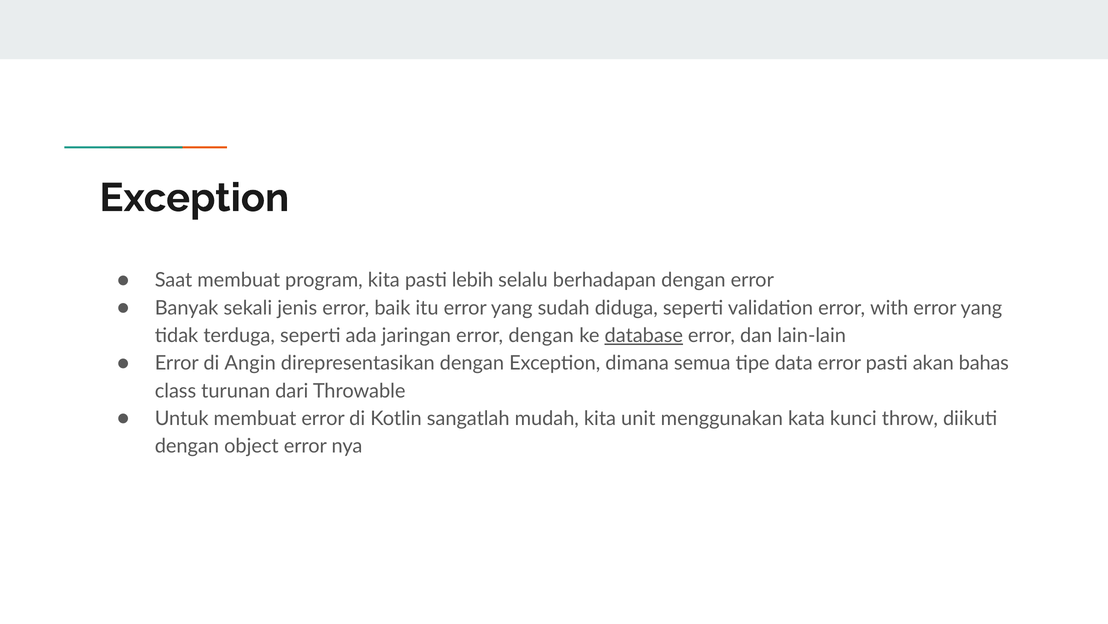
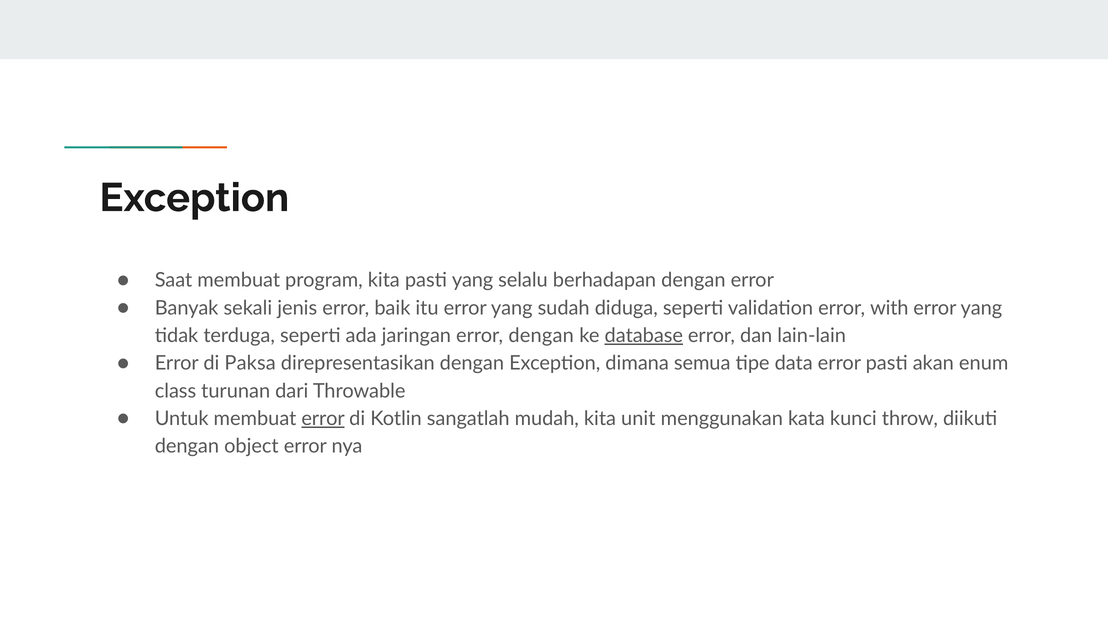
pasti lebih: lebih -> yang (473, 280)
Angin: Angin -> Paksa (250, 363)
bahas: bahas -> enum (984, 363)
error underline: none -> present (323, 418)
